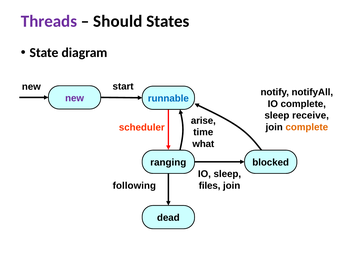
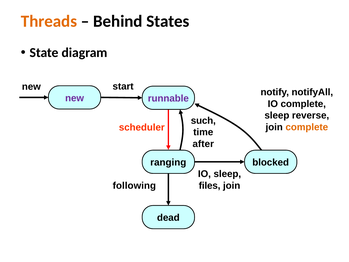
Threads colour: purple -> orange (49, 21)
Should: Should -> Behind (118, 21)
runnable colour: blue -> purple (168, 98)
receive: receive -> reverse (311, 115)
arise: arise -> such (203, 120)
what: what -> after (203, 144)
